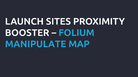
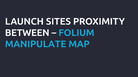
BOOSTER: BOOSTER -> BETWEEN (27, 33)
